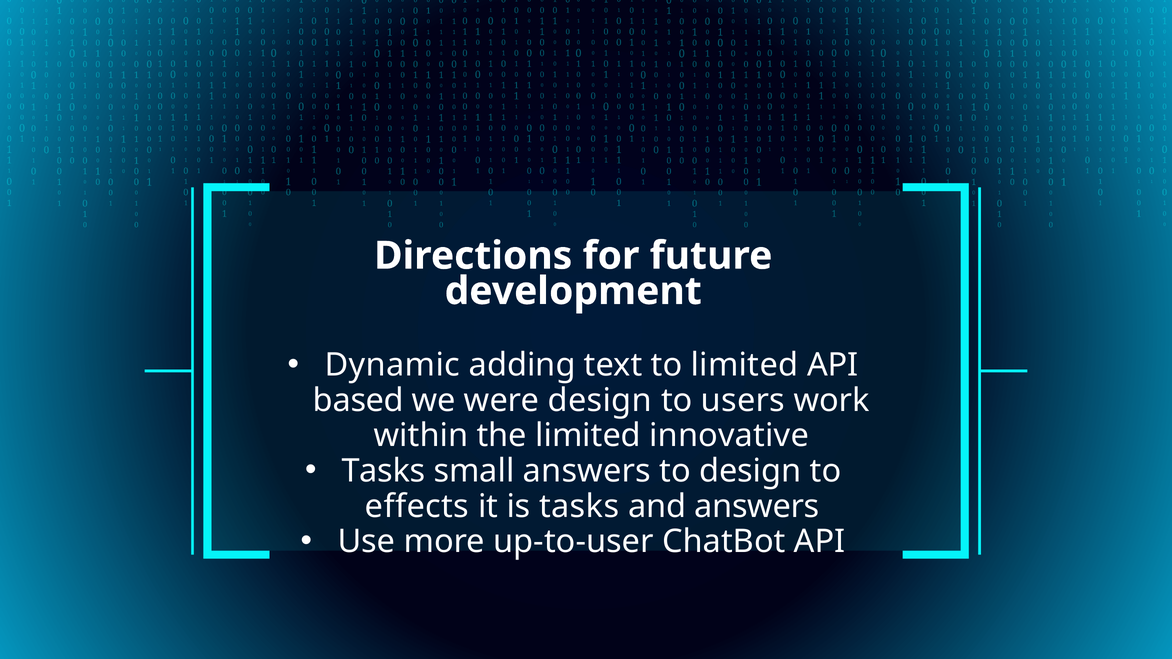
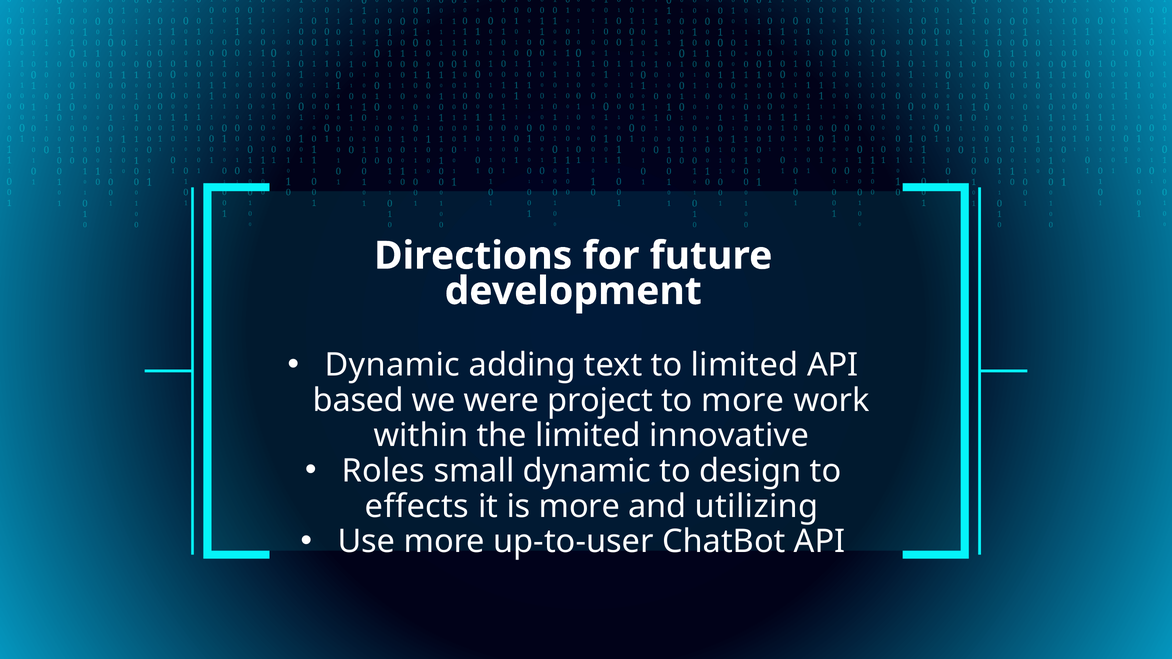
were design: design -> project (600, 401)
to users: users -> more (743, 401)
Tasks: Tasks -> Roles (383, 471)
small answers: answers -> dynamic (587, 471)
is tasks: tasks -> more (579, 507)
and answers: answers -> utilizing (757, 507)
